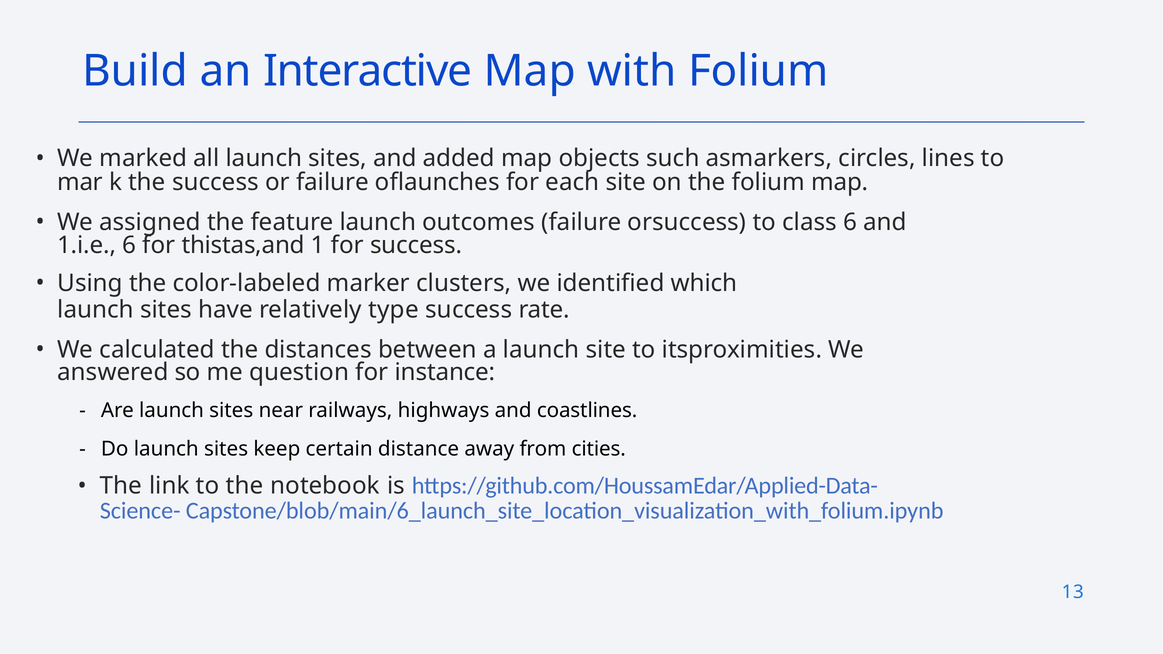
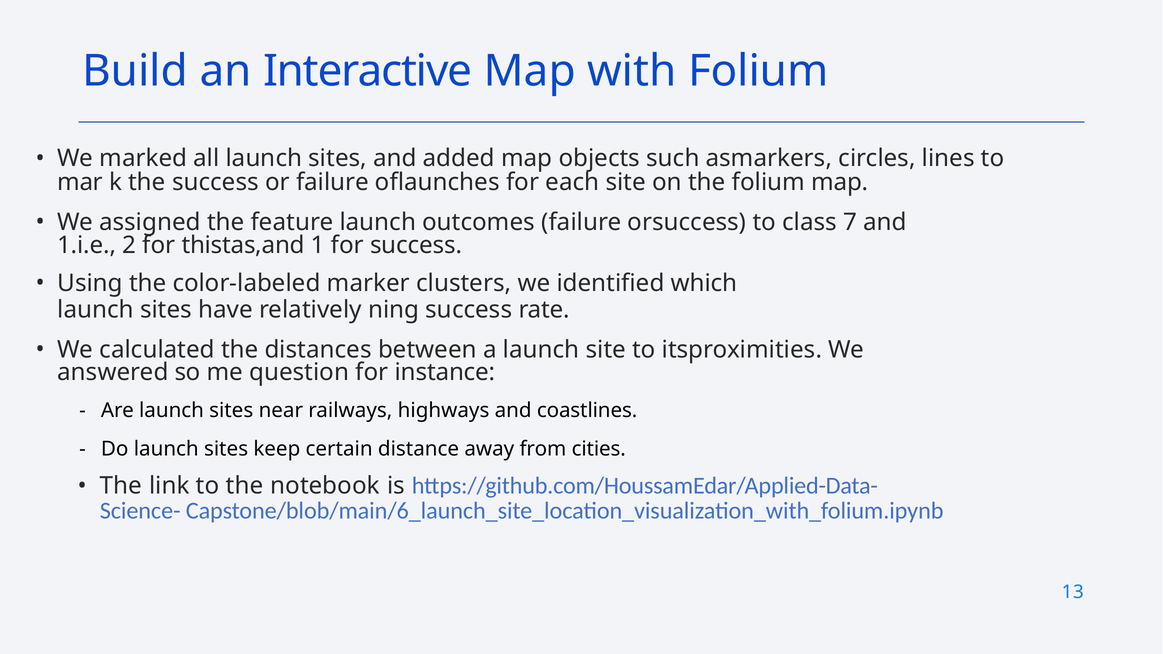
class 6: 6 -> 7 (850, 223)
1.i.e 6: 6 -> 2 (129, 245)
type: type -> ning (394, 310)
